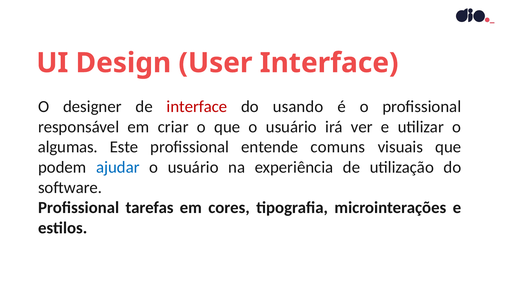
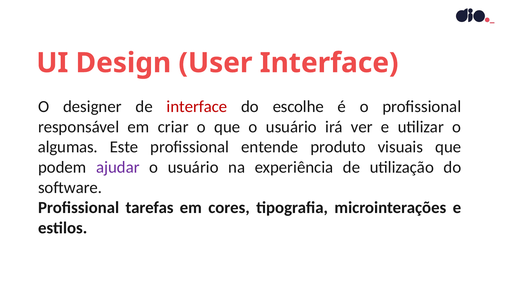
usando: usando -> escolhe (298, 107)
comuns: comuns -> produto (338, 147)
ajudar colour: blue -> purple (118, 167)
